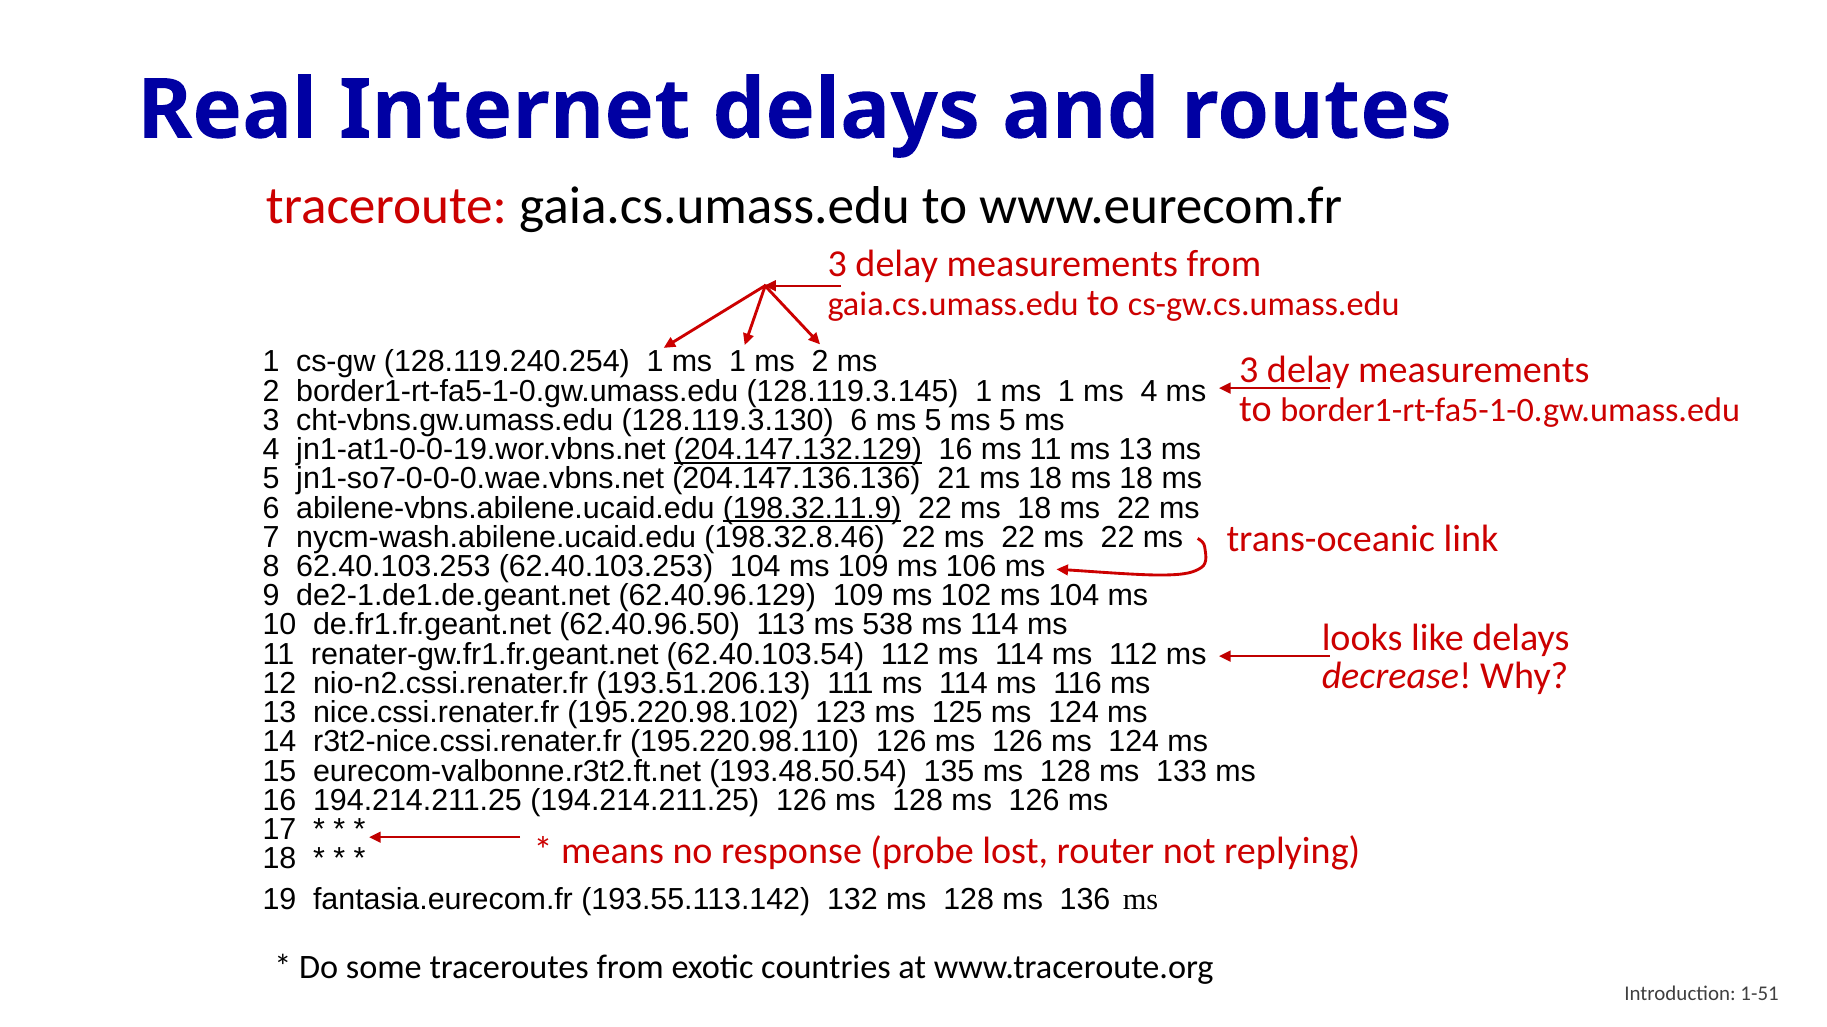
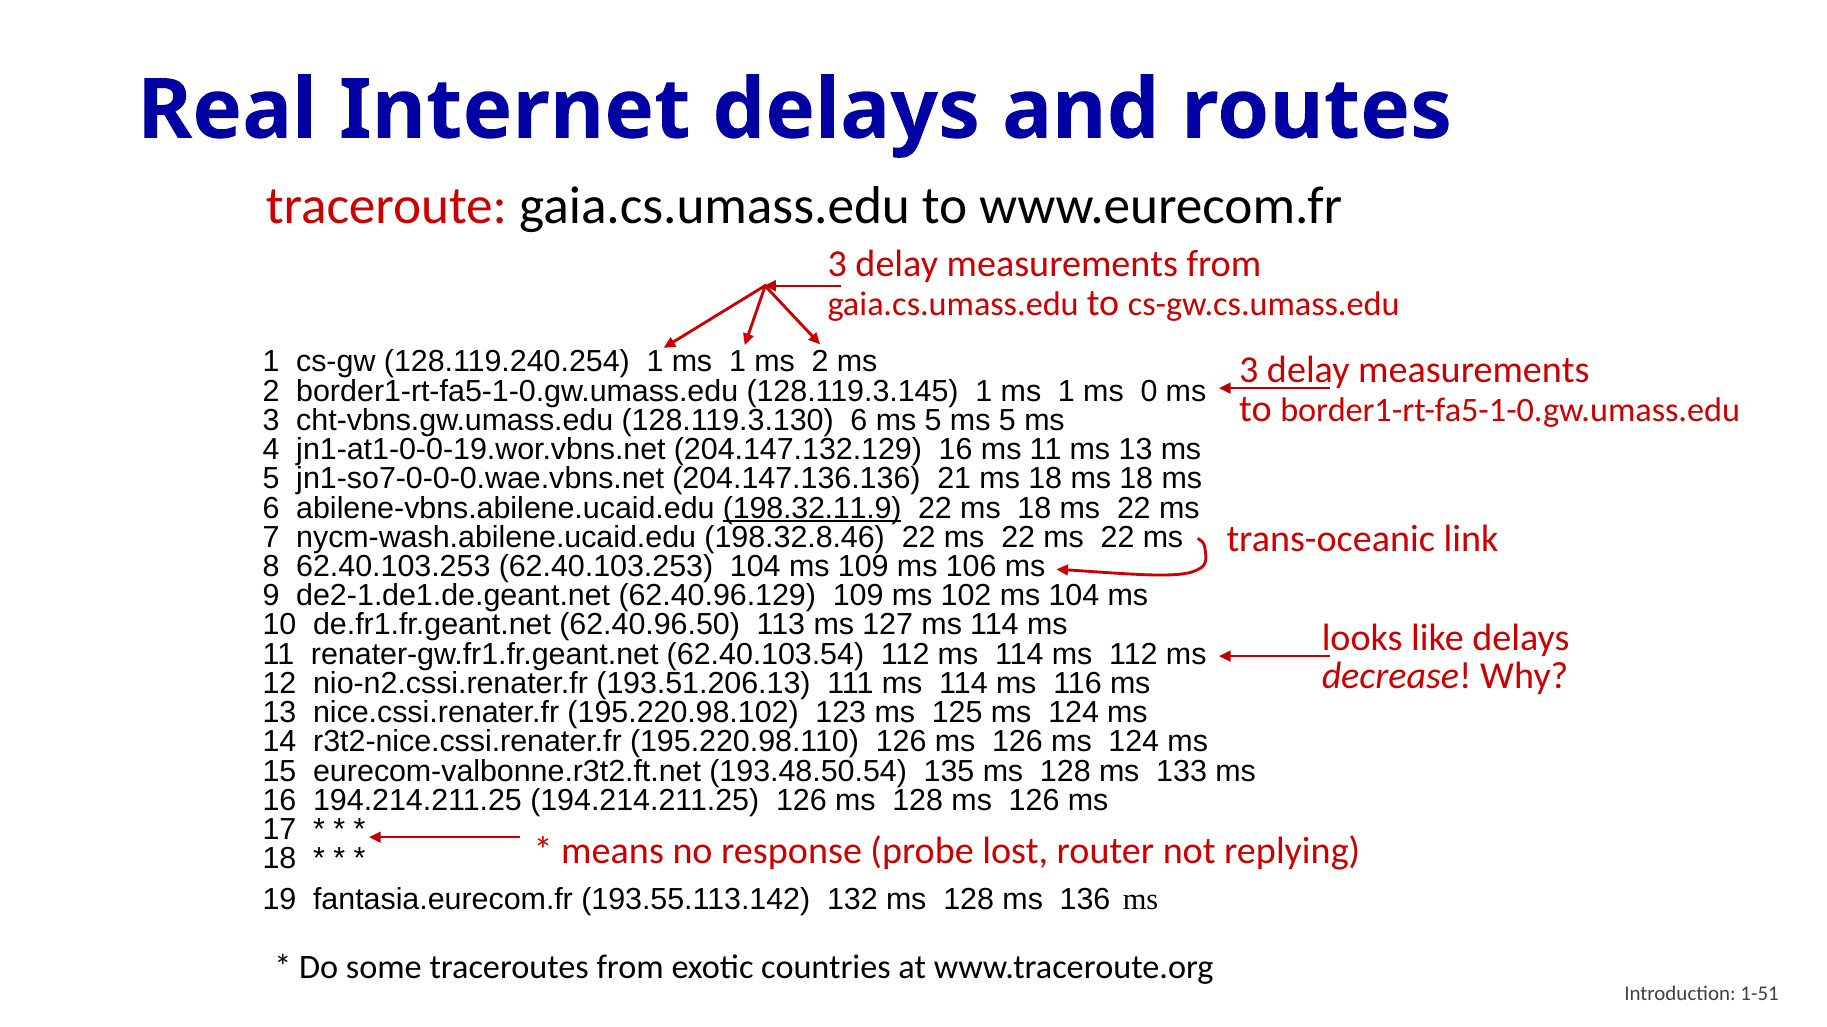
1 ms 4: 4 -> 0 (1149, 391)
204.147.132.129 underline: present -> none (798, 450)
538: 538 -> 127 (888, 625)
